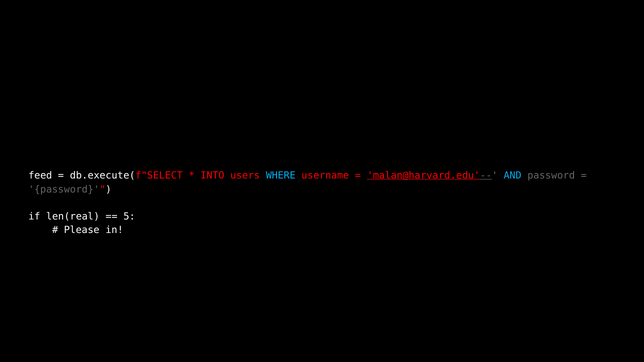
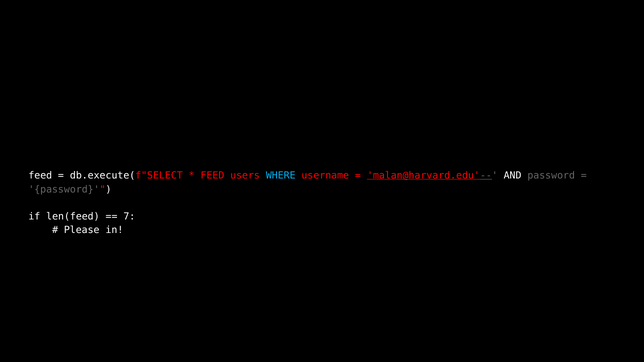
INTO: INTO -> FEED (212, 176)
AND colour: light blue -> white (513, 176)
len(real: len(real -> len(feed (73, 217)
5: 5 -> 7 (129, 217)
